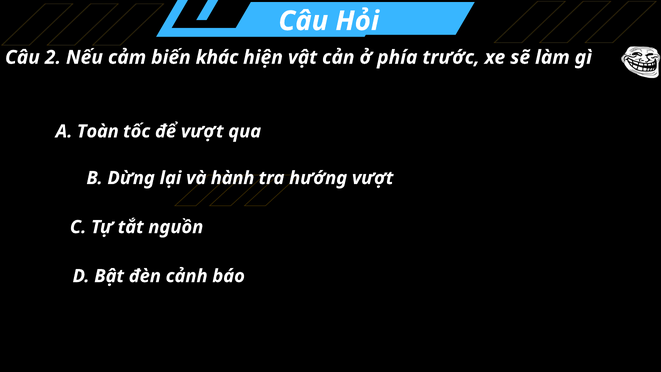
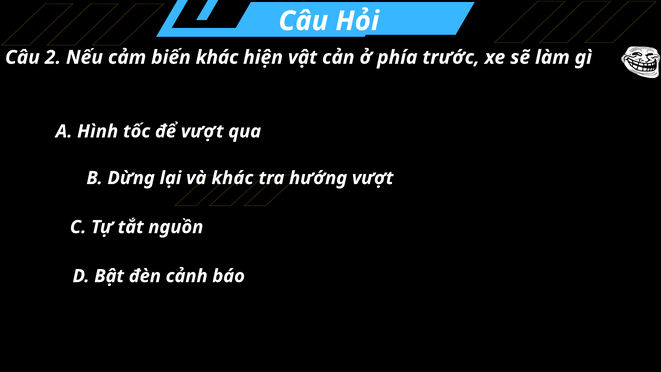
Toàn: Toàn -> Hình (98, 131)
và hành: hành -> khác (232, 178)
